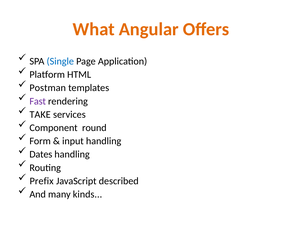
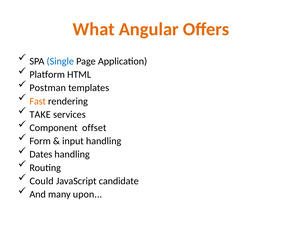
Fast colour: purple -> orange (38, 101)
round: round -> offset (94, 128)
Prefix: Prefix -> Could (42, 181)
described: described -> candidate (119, 181)
kinds: kinds -> upon (87, 194)
